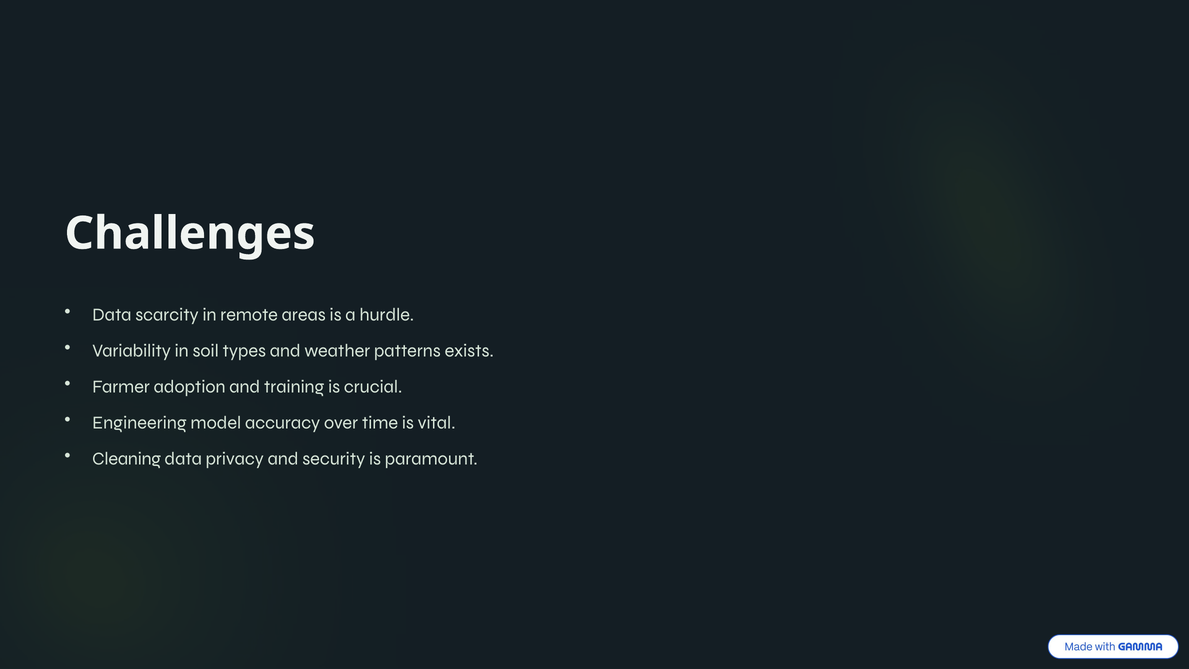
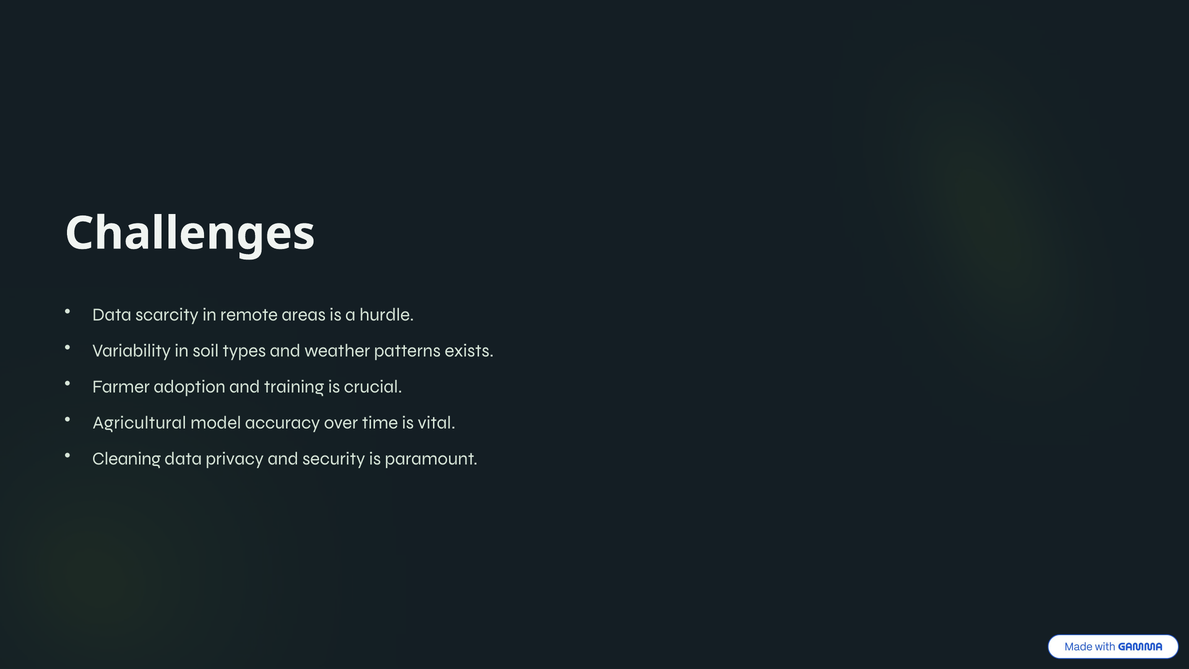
Engineering: Engineering -> Agricultural (140, 423)
